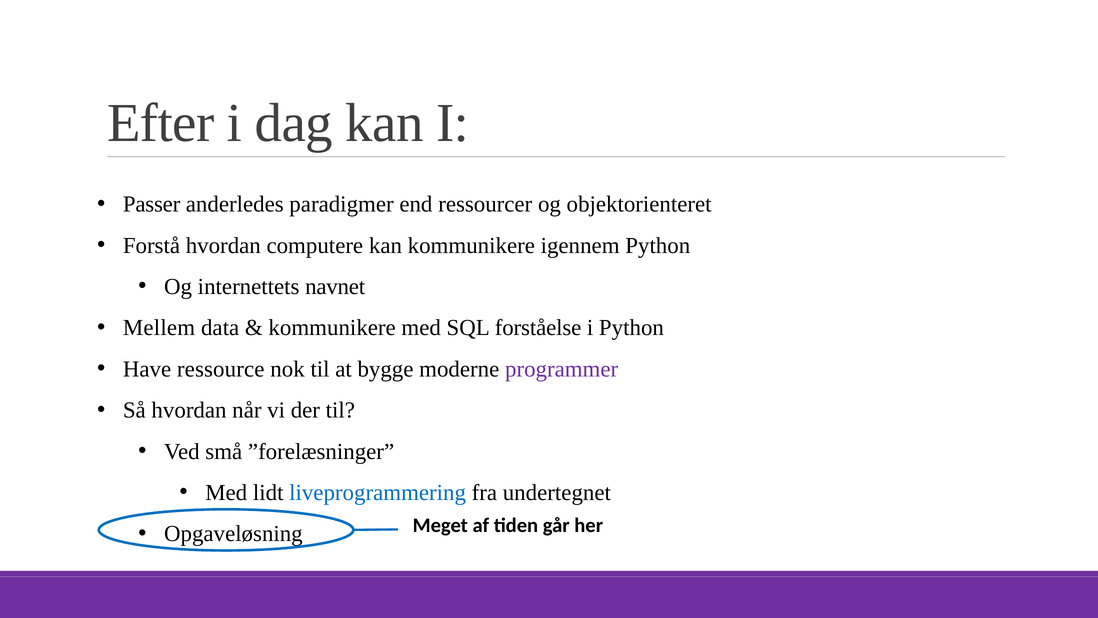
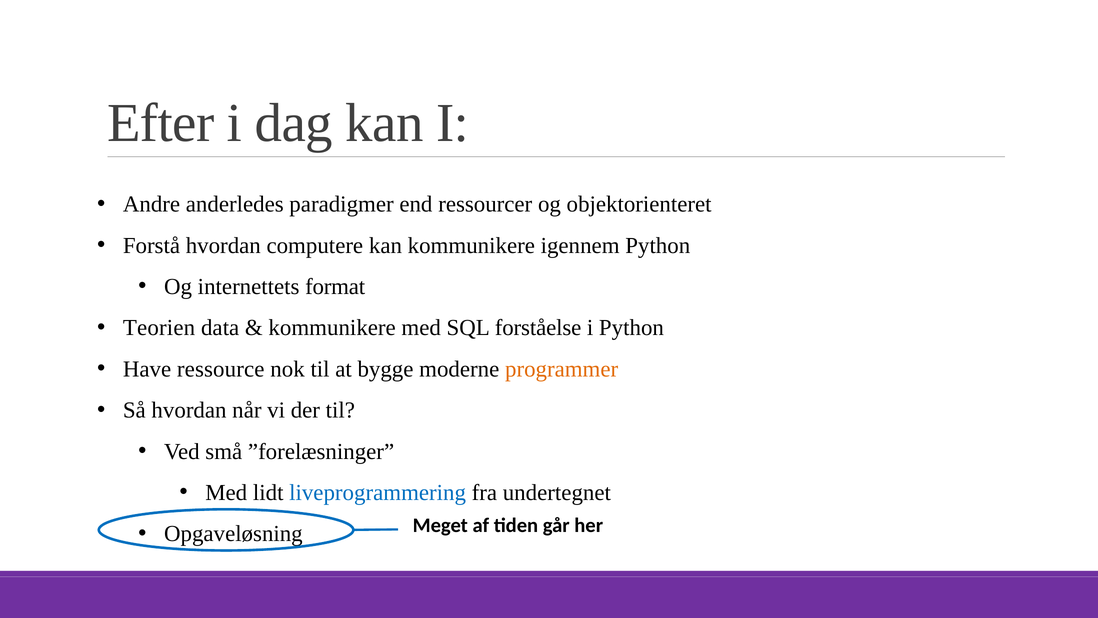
Passer: Passer -> Andre (151, 204)
navnet: navnet -> format (335, 287)
Mellem: Mellem -> Teorien (159, 328)
programmer colour: purple -> orange (562, 369)
